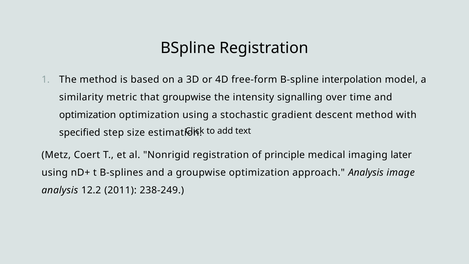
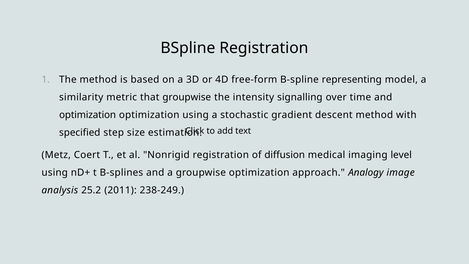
interpolation: interpolation -> representing (352, 80)
principle: principle -> diffusion (285, 155)
later: later -> level (401, 155)
approach Analysis: Analysis -> Analogy (366, 173)
12.2: 12.2 -> 25.2 (91, 190)
